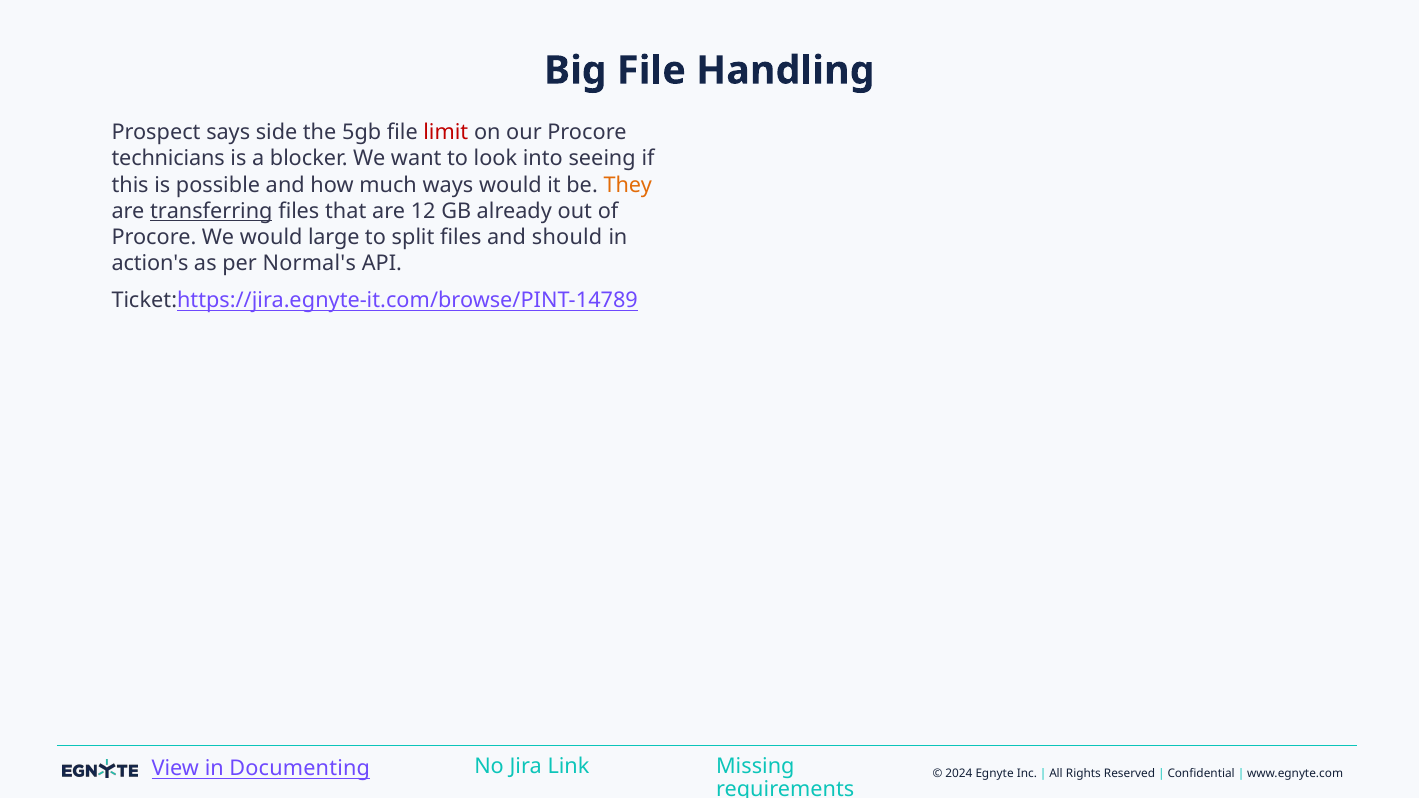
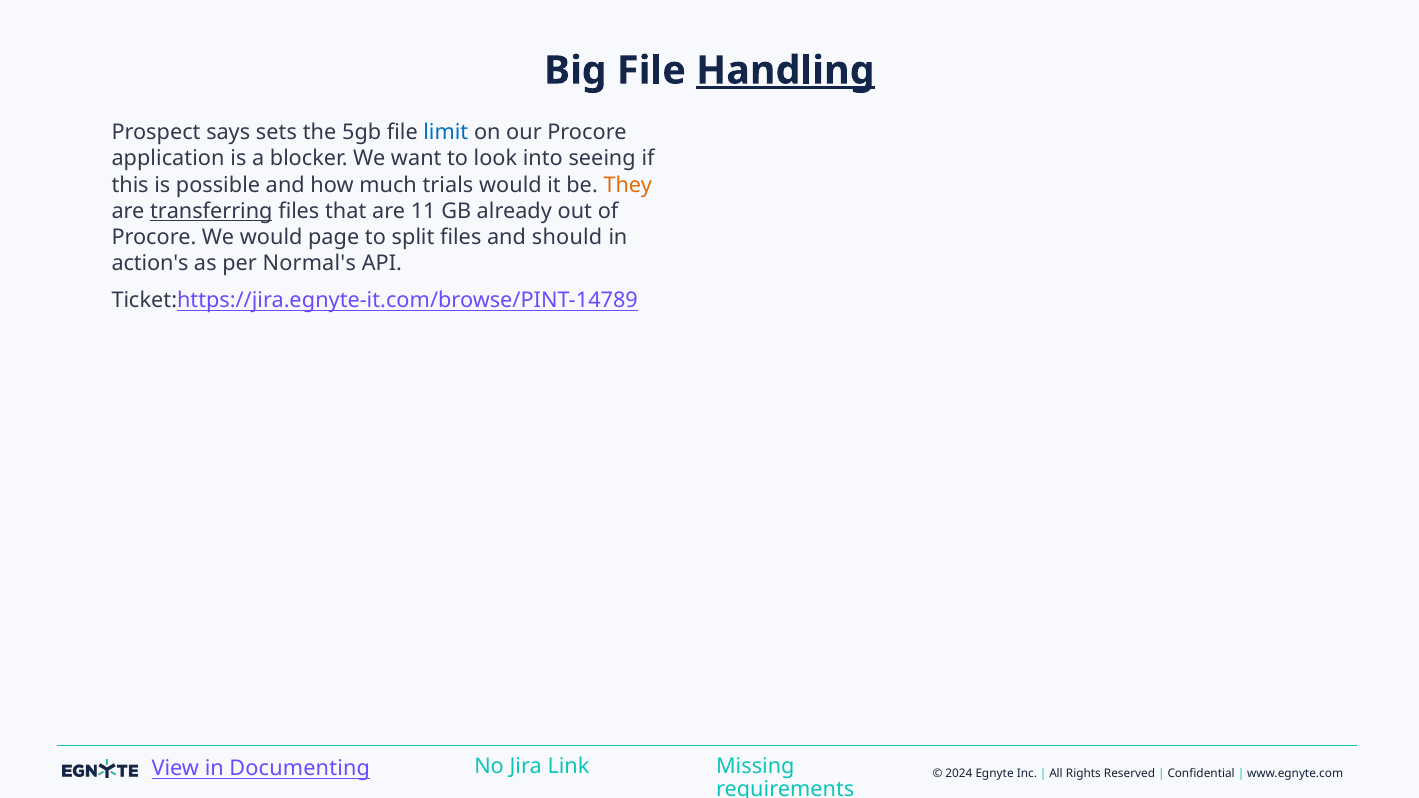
Handling underline: none -> present (785, 71)
side: side -> sets (276, 133)
limit colour: red -> blue (446, 133)
technicians: technicians -> application (168, 159)
ways: ways -> trials (448, 185)
12: 12 -> 11 (423, 211)
large: large -> page (334, 237)
